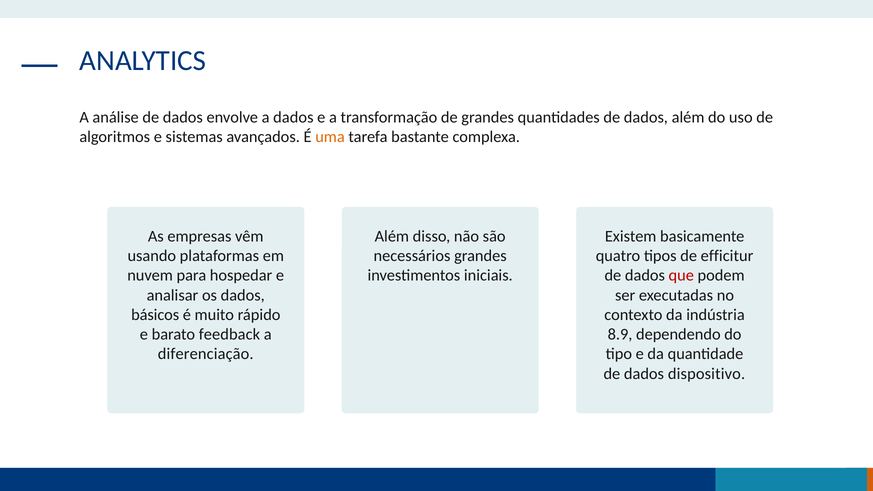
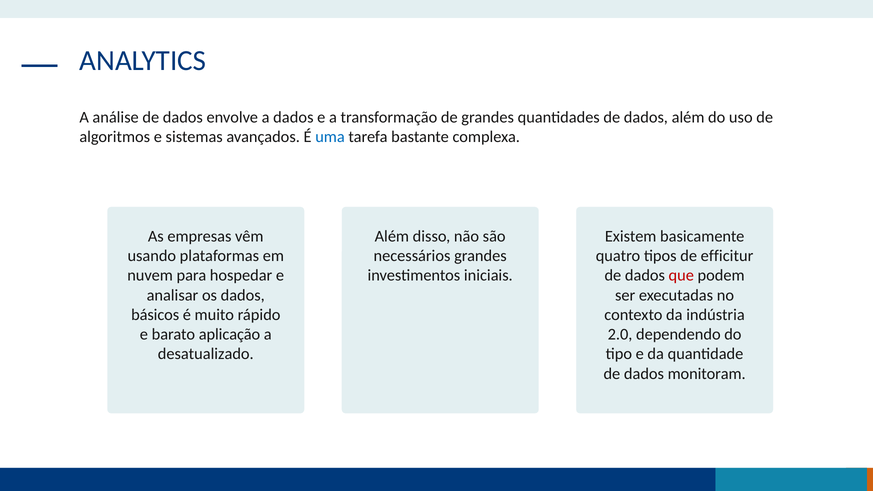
uma colour: orange -> blue (330, 137)
feedback: feedback -> aplicação (230, 334)
8.9: 8.9 -> 2.0 (620, 334)
diferenciação: diferenciação -> desatualizado (206, 354)
dispositivo: dispositivo -> monitoram (707, 374)
